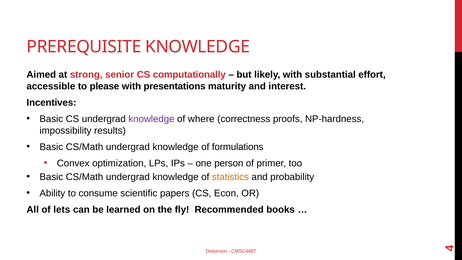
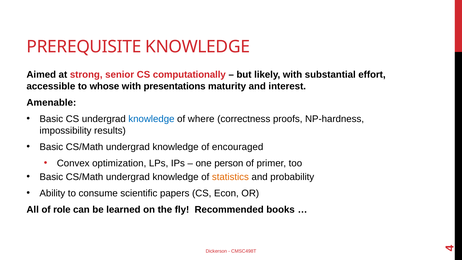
please: please -> whose (104, 86)
Incentives: Incentives -> Amenable (51, 103)
knowledge colour: purple -> blue (151, 119)
formulations: formulations -> encouraged (238, 147)
lets: lets -> role (62, 210)
